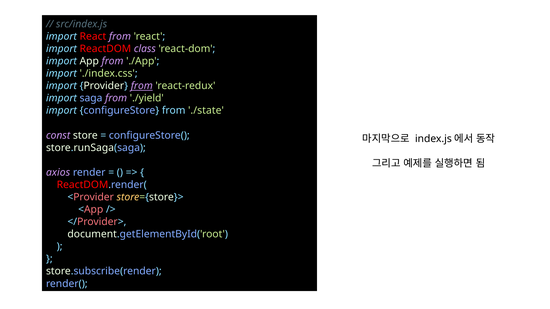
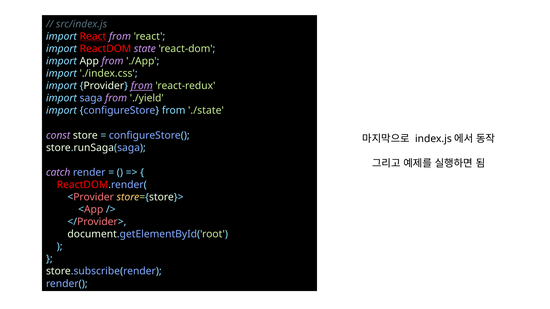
React underline: none -> present (93, 36)
class: class -> state (145, 49)
axios: axios -> catch (58, 173)
